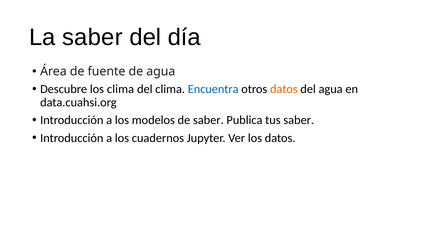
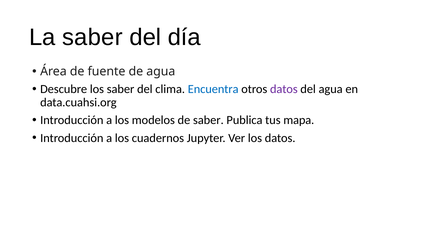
los clima: clima -> saber (121, 89)
datos colour: orange -> purple (284, 89)
tus saber: saber -> mapa (299, 120)
